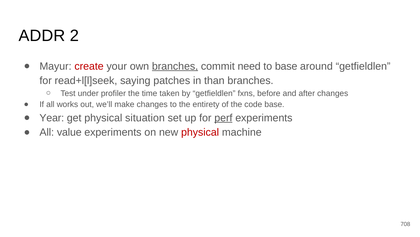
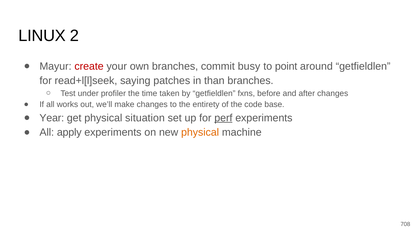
ADDR: ADDR -> LINUX (42, 36)
branches underline: present -> none (175, 66)
need: need -> busy (249, 66)
to base: base -> point (286, 66)
value: value -> apply (69, 132)
physical colour: red -> orange (200, 132)
